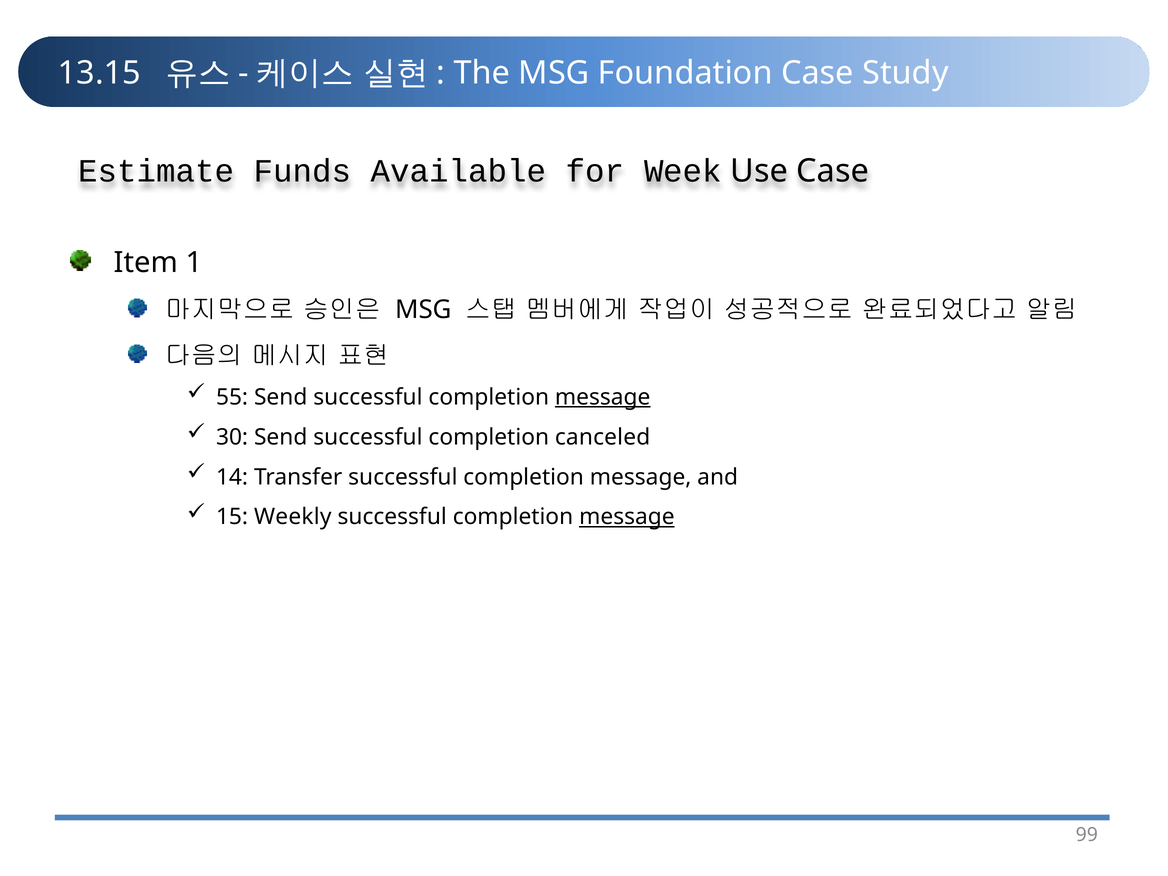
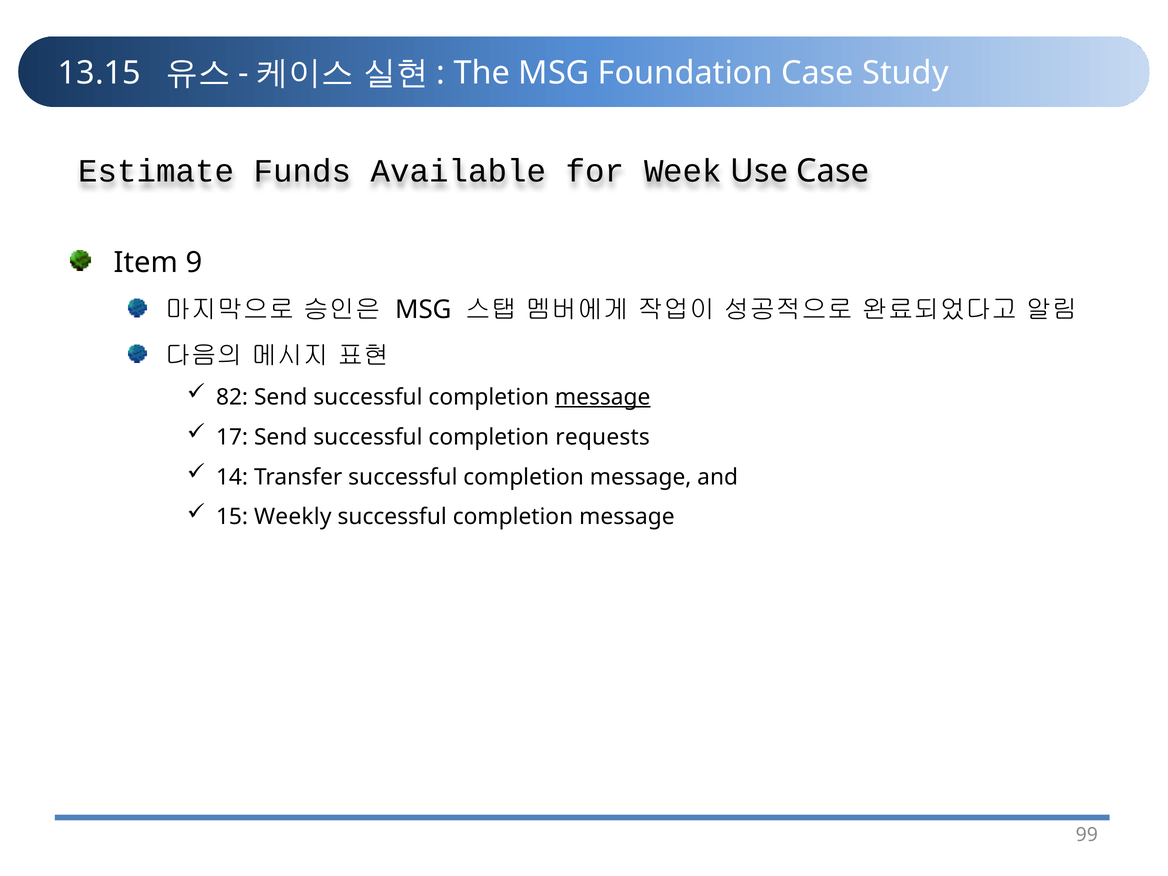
1: 1 -> 9 (194, 262)
55: 55 -> 82 (232, 397)
30: 30 -> 17 (232, 437)
canceled: canceled -> requests (603, 437)
message underline: present -> none (627, 517)
